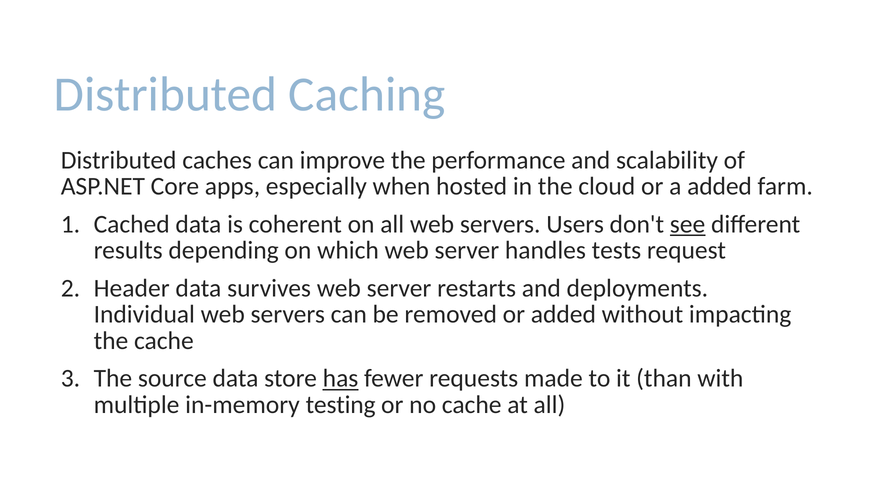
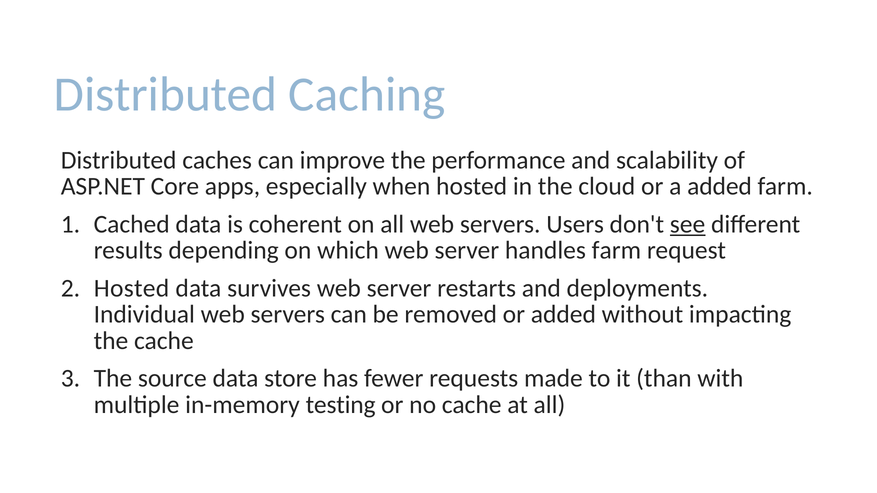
handles tests: tests -> farm (616, 251)
Header: Header -> Hosted (132, 289)
has underline: present -> none (341, 379)
